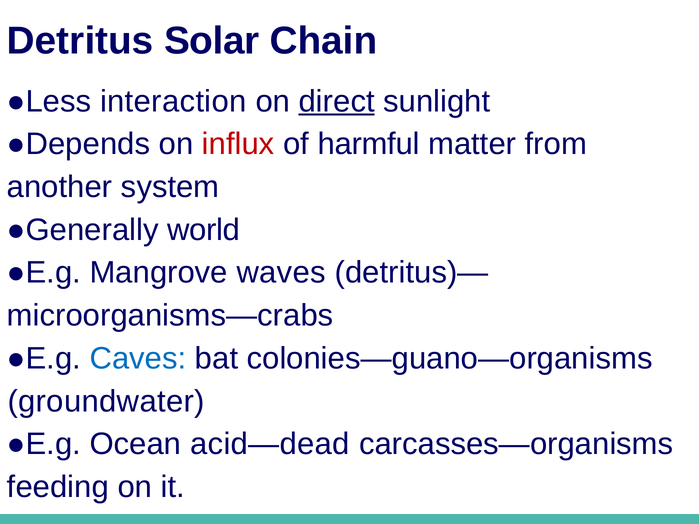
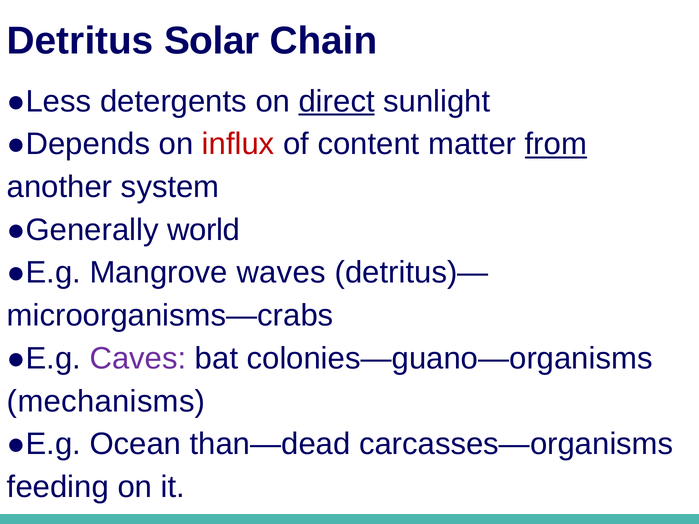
interaction: interaction -> detergents (173, 101)
harmful: harmful -> content (369, 144)
from underline: none -> present (556, 144)
Caves colour: blue -> purple (138, 359)
groundwater: groundwater -> mechanisms (106, 401)
acid—dead: acid—dead -> than—dead (270, 444)
